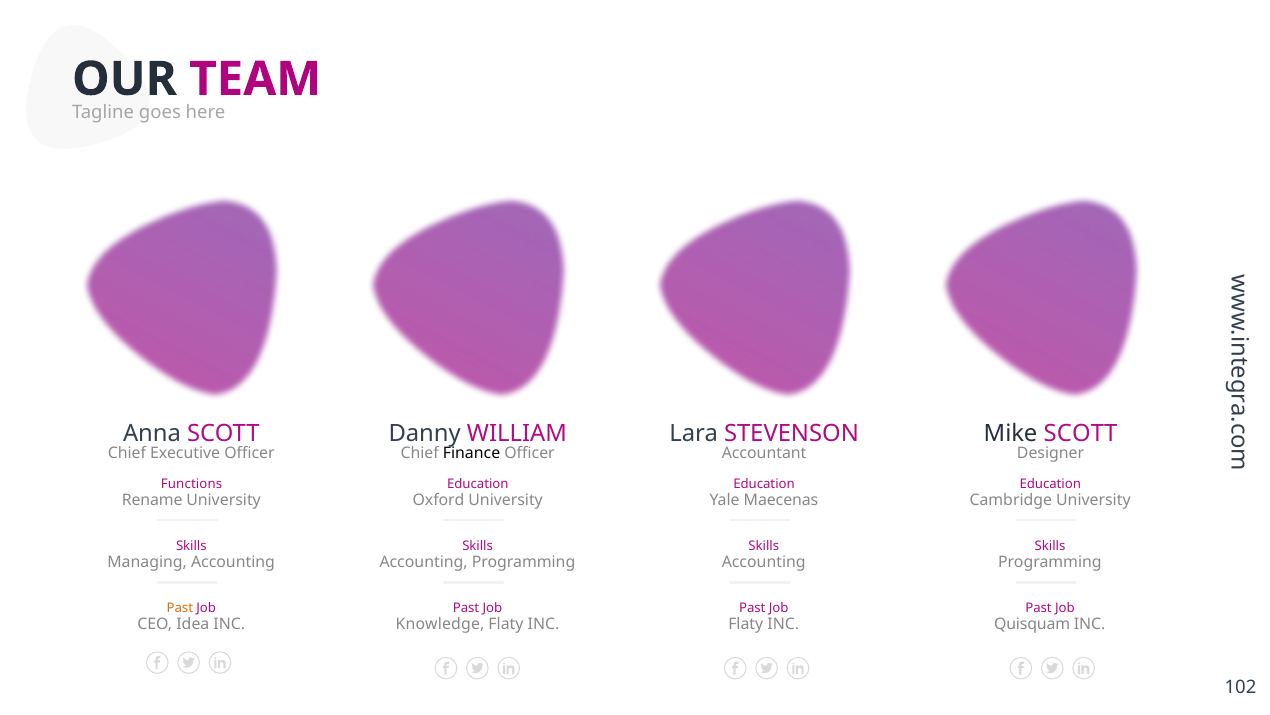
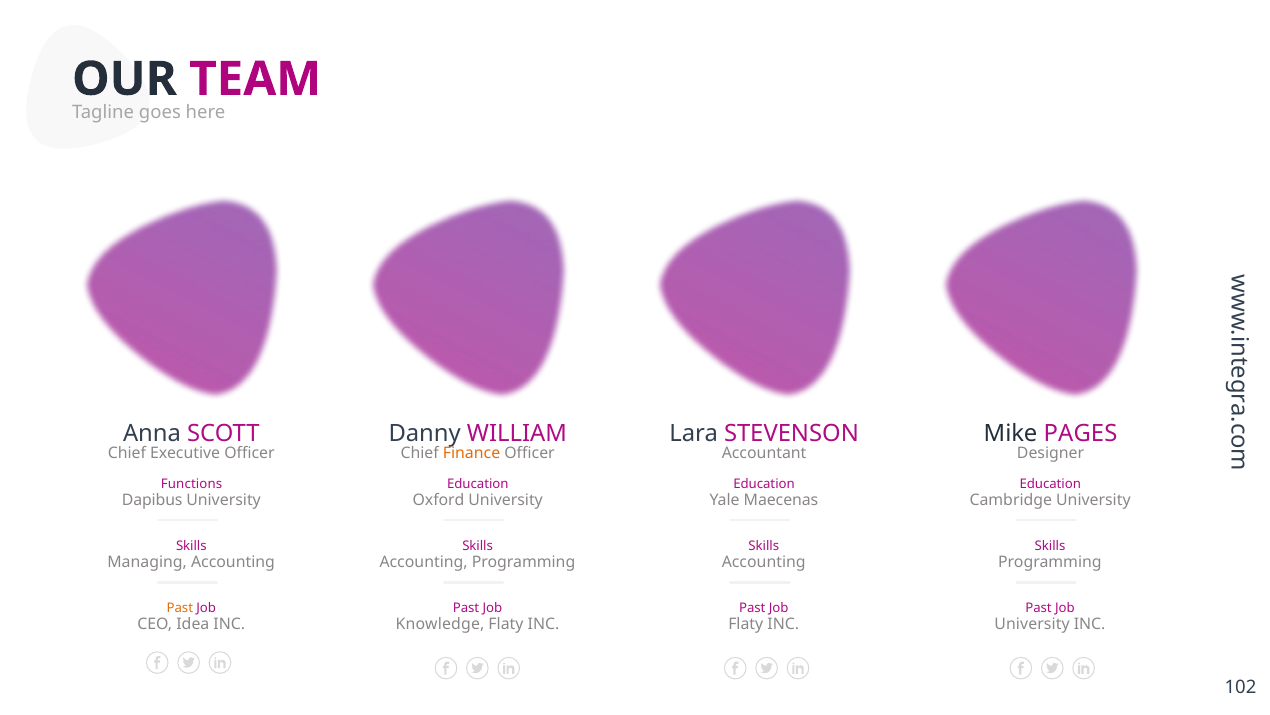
Mike SCOTT: SCOTT -> PAGES (1081, 433)
Finance colour: black -> orange (472, 452)
Rename: Rename -> Dapibus (152, 500)
Quisquam: Quisquam -> University (1032, 624)
